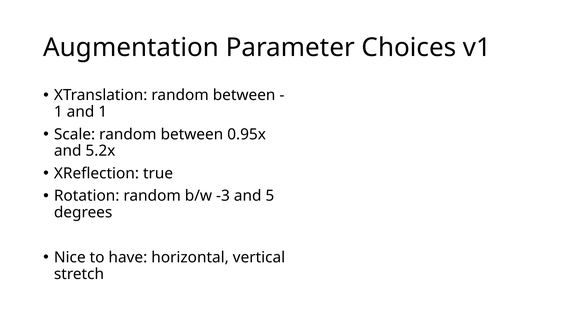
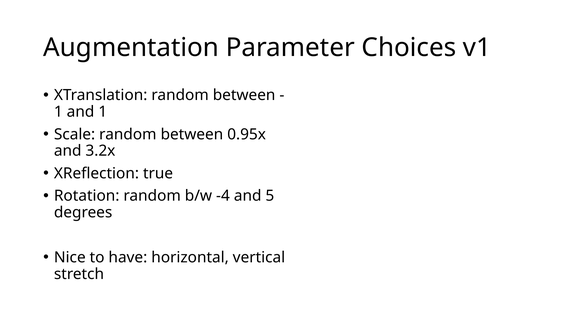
5.2x: 5.2x -> 3.2x (100, 151)
-3: -3 -> -4 (223, 196)
